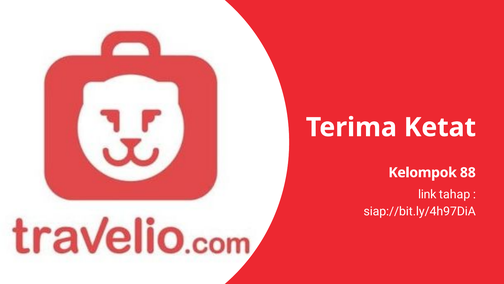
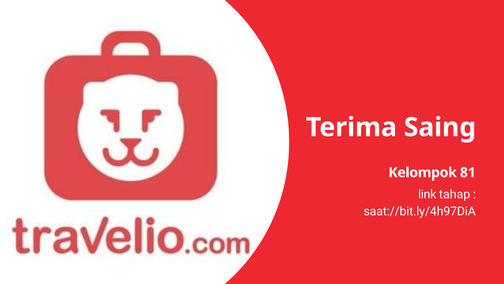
Ketat: Ketat -> Saing (440, 127)
88: 88 -> 81 (468, 172)
siap://bit.ly/4h97DiA: siap://bit.ly/4h97DiA -> saat://bit.ly/4h97DiA (420, 211)
